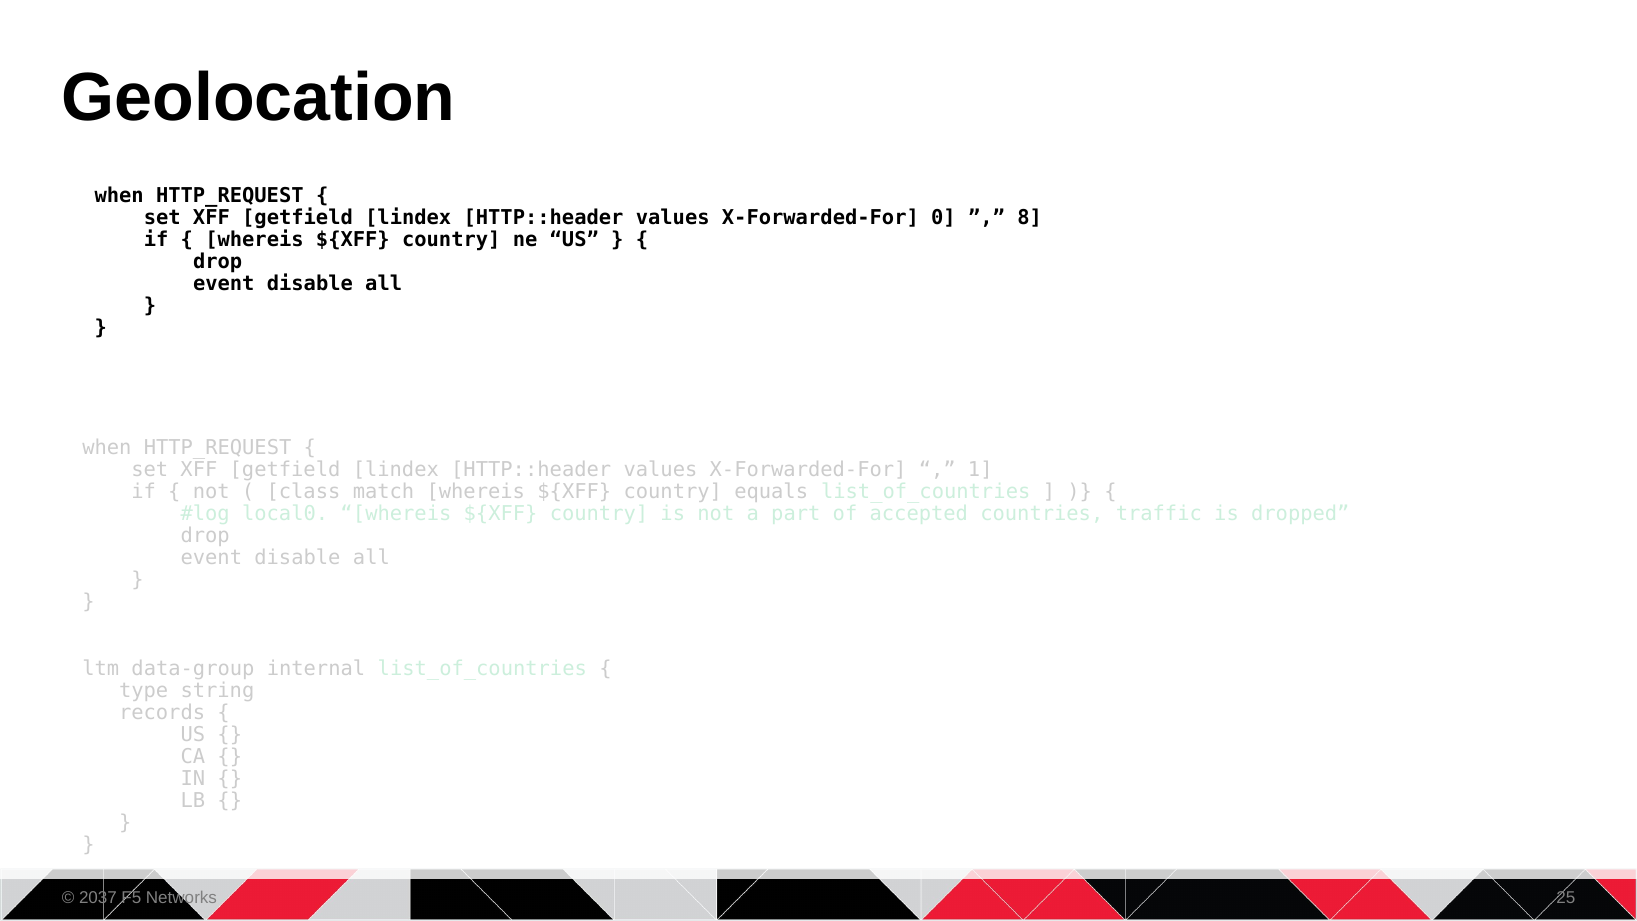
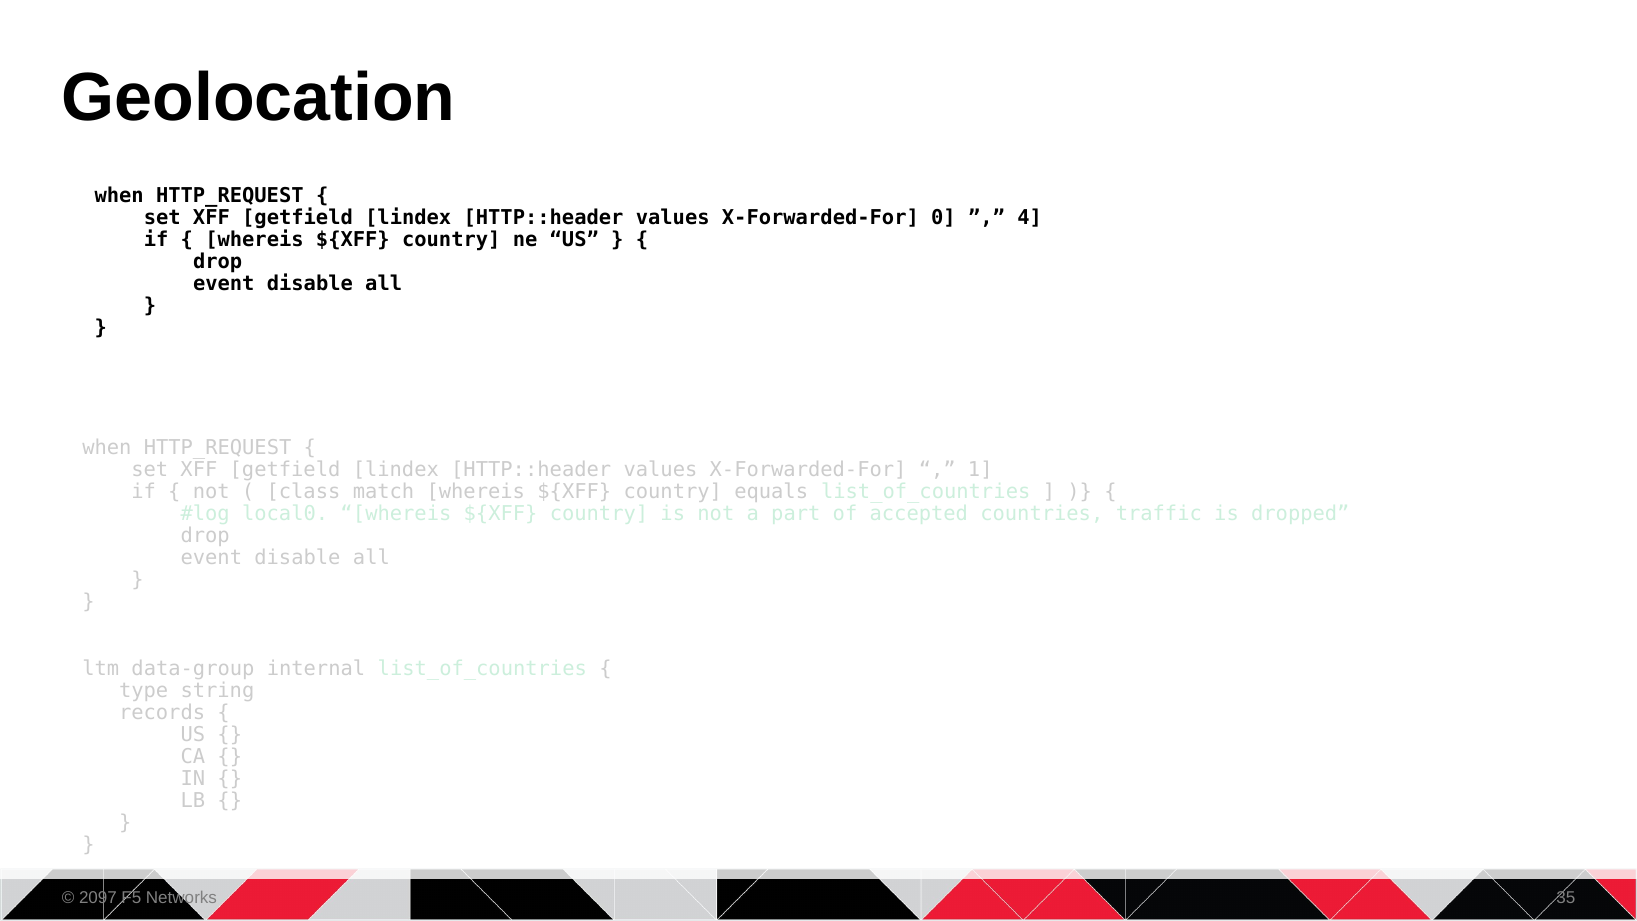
8: 8 -> 4 (1030, 218)
2037: 2037 -> 2097 (98, 897)
25: 25 -> 35 (1566, 897)
